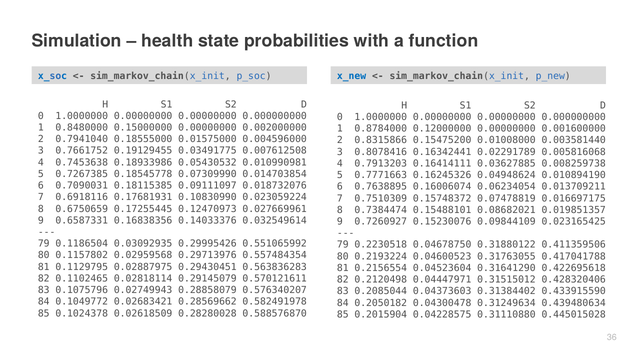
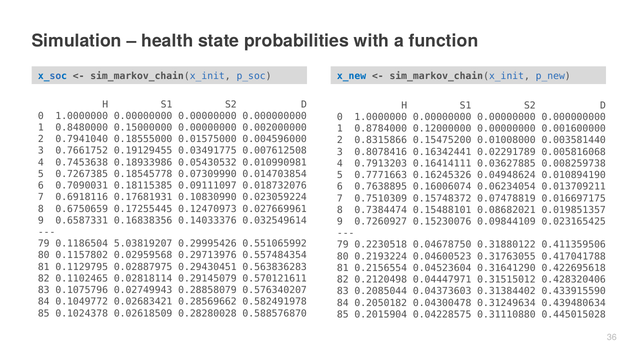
0.03092935: 0.03092935 -> 5.03819207 (143, 244)
